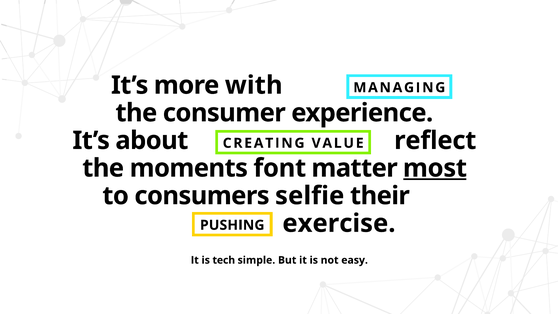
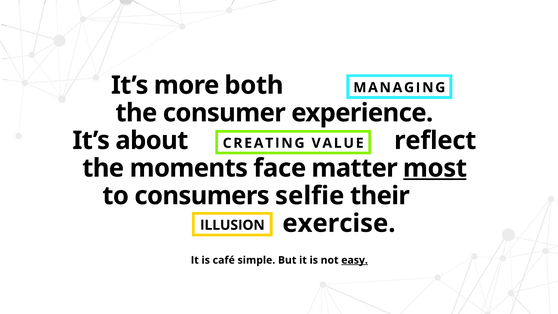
with: with -> both (254, 85)
font: font -> face (280, 168)
PUSHING: PUSHING -> ILLUSION (232, 225)
tech: tech -> café (224, 260)
easy underline: none -> present (355, 260)
